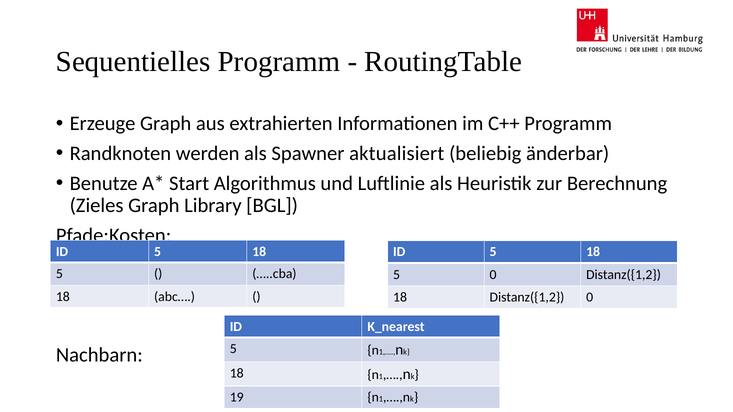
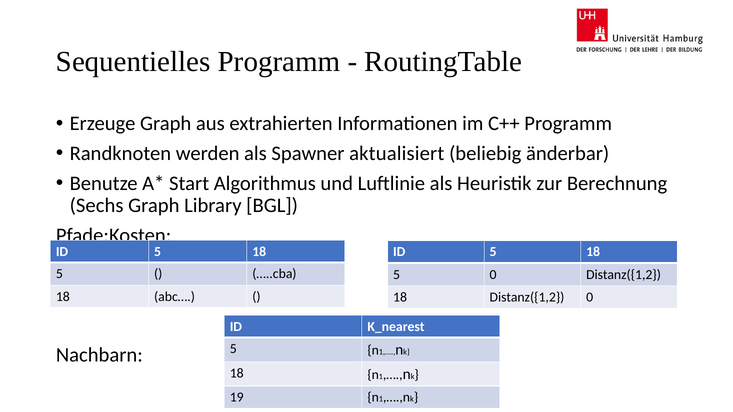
Zieles: Zieles -> Sechs (97, 206)
